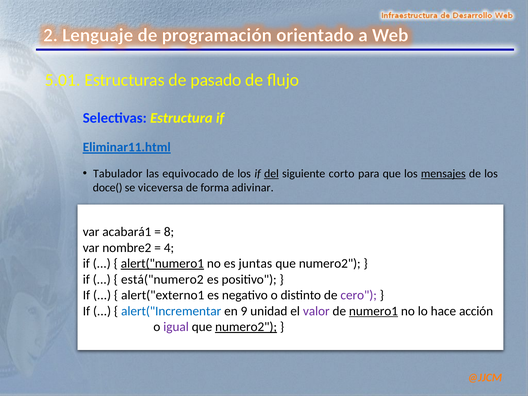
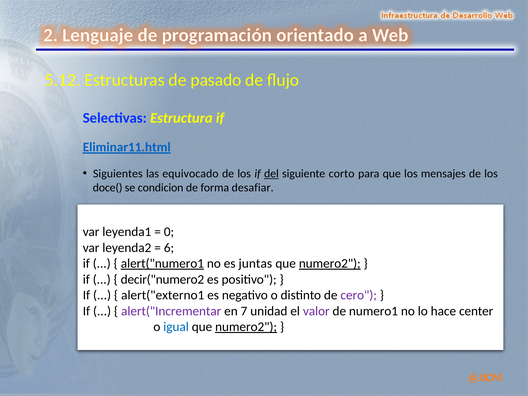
5.01: 5.01 -> 5.12 (63, 80)
Tabulador: Tabulador -> Siguientes (118, 174)
mensajes underline: present -> none (443, 174)
viceversa: viceversa -> condicion (161, 188)
adivinar: adivinar -> desafiar (253, 188)
acabará1: acabará1 -> leyenda1 (127, 232)
8: 8 -> 0 (169, 232)
nombre2: nombre2 -> leyenda2 (127, 248)
4: 4 -> 6 (169, 248)
numero2 underline: none -> present (330, 264)
está("numero2: está("numero2 -> decir("numero2 (162, 279)
alert("Incrementar colour: blue -> purple (171, 311)
9: 9 -> 7 (244, 311)
numero1 underline: present -> none (373, 311)
acción: acción -> center (476, 311)
igual colour: purple -> blue (176, 327)
